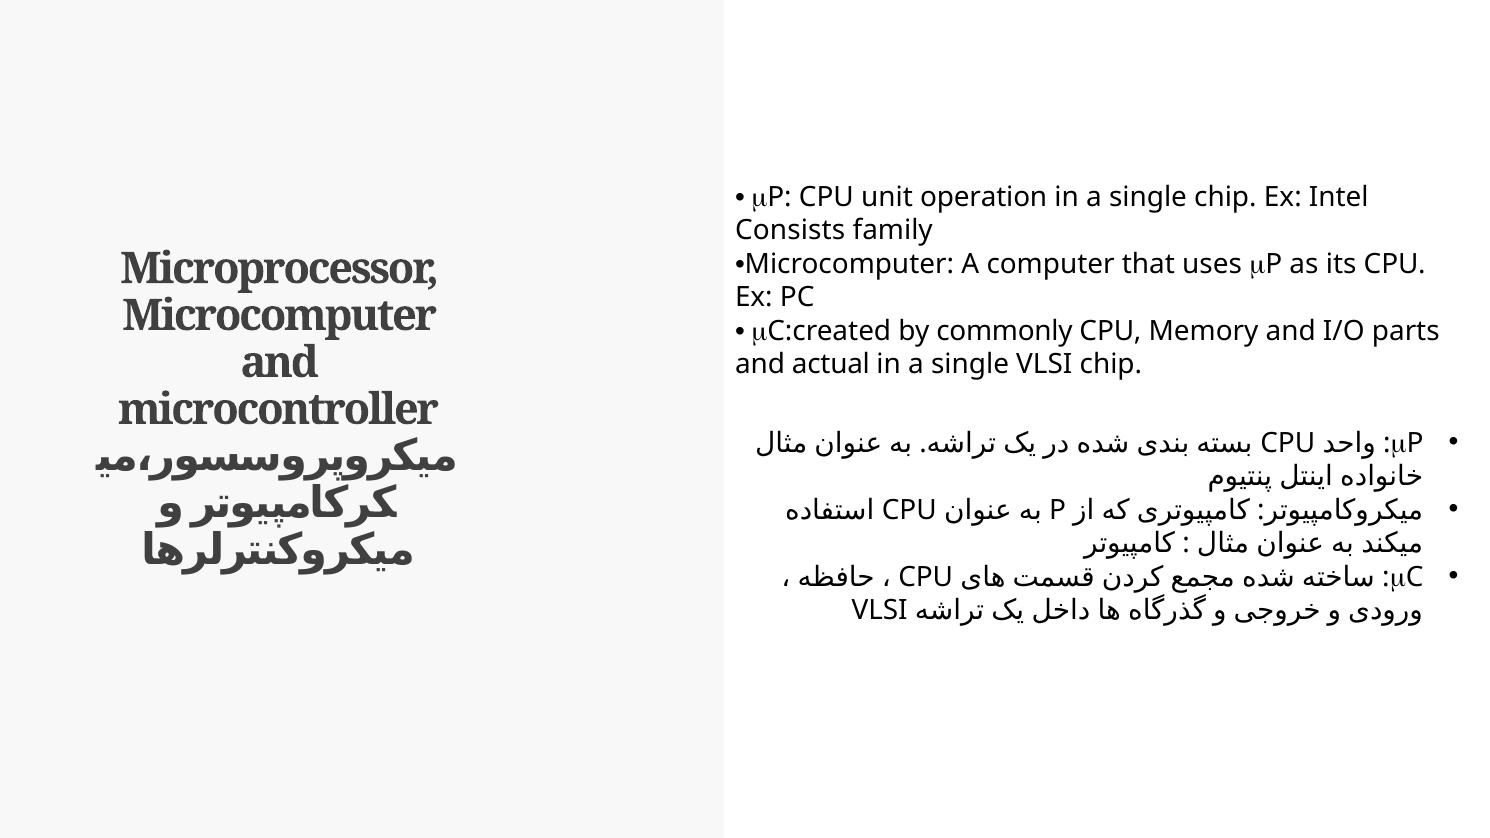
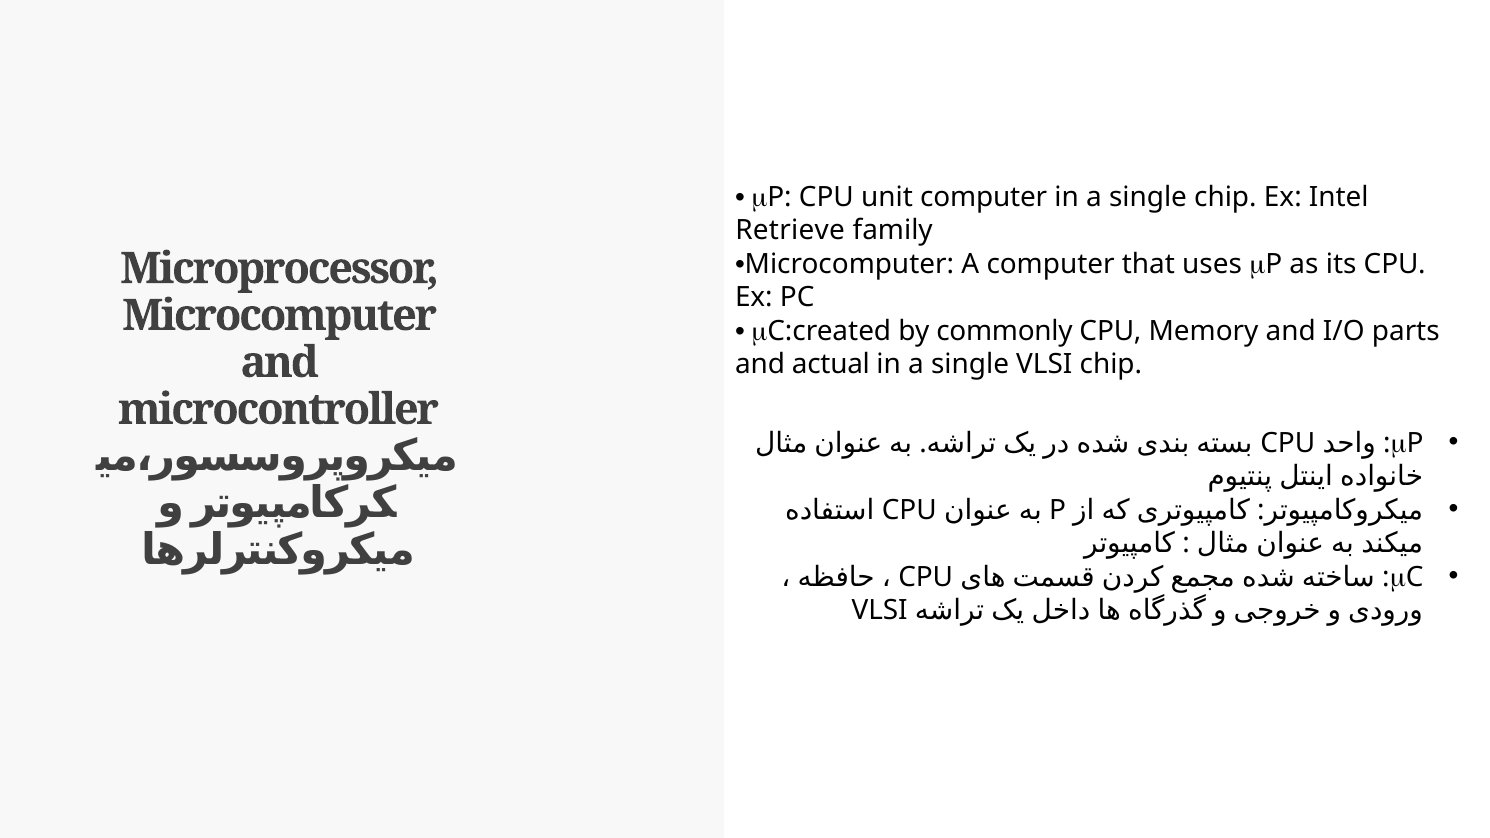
unit operation: operation -> computer (984, 197)
Consists: Consists -> Retrieve (790, 230)
